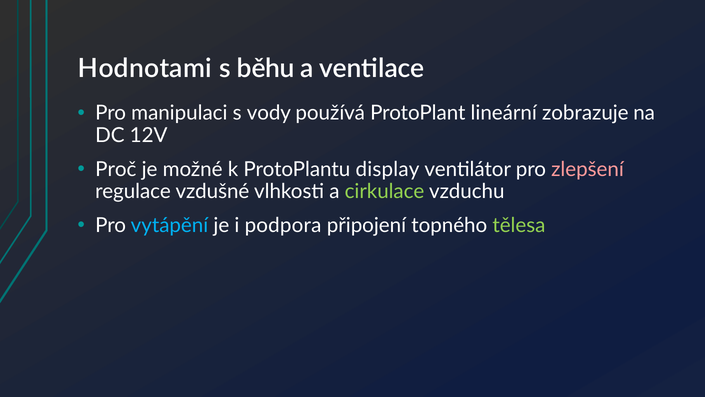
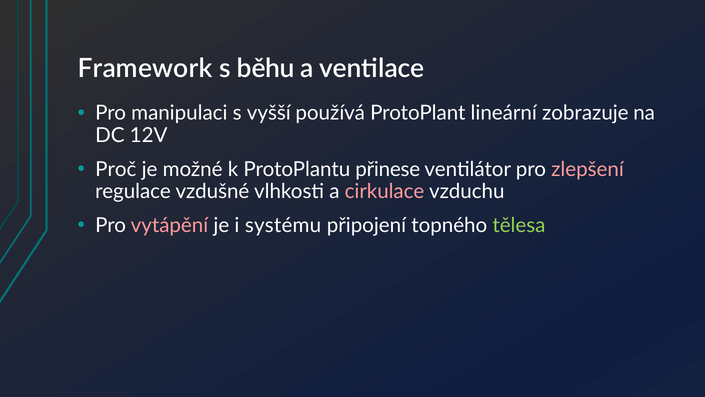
Hodnotami: Hodnotami -> Framework (145, 69)
vody: vody -> vyšší (269, 113)
display: display -> přinese (388, 169)
cirkulace colour: light green -> pink (385, 191)
vytápění colour: light blue -> pink (169, 225)
podpora: podpora -> systému (283, 225)
